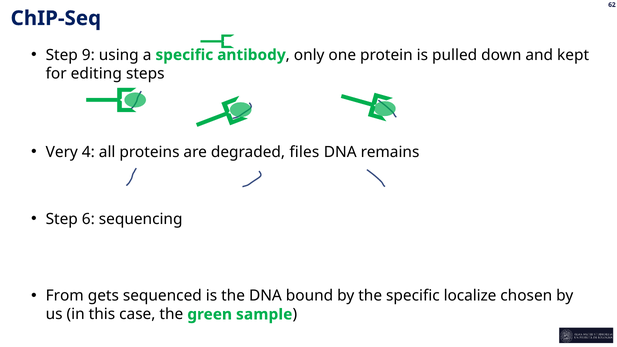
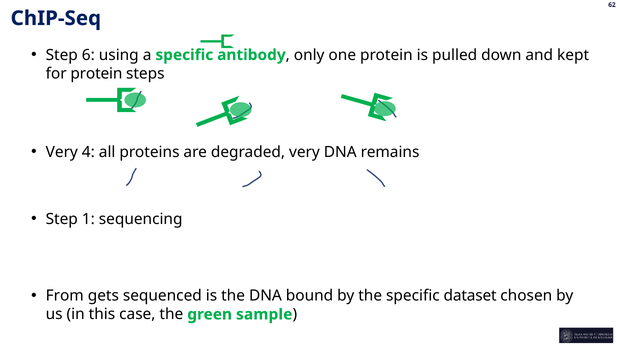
9: 9 -> 6 (88, 55)
for editing: editing -> protein (96, 73)
degraded files: files -> very (304, 152)
6: 6 -> 1 (88, 219)
localize: localize -> dataset (470, 296)
